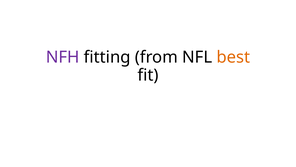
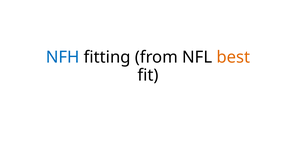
NFH colour: purple -> blue (63, 57)
